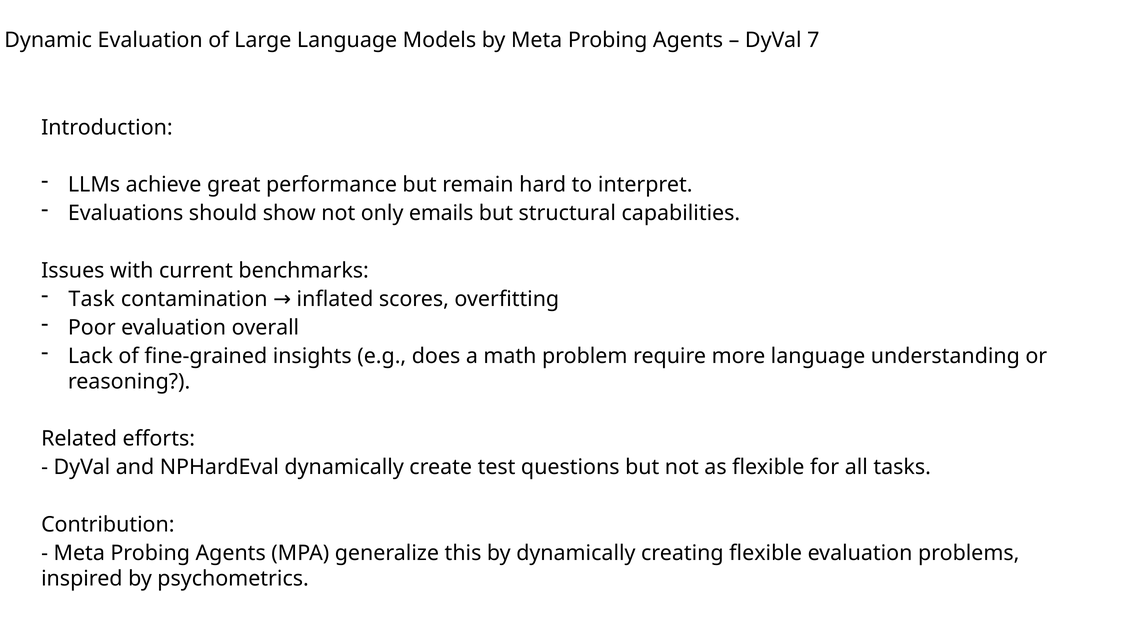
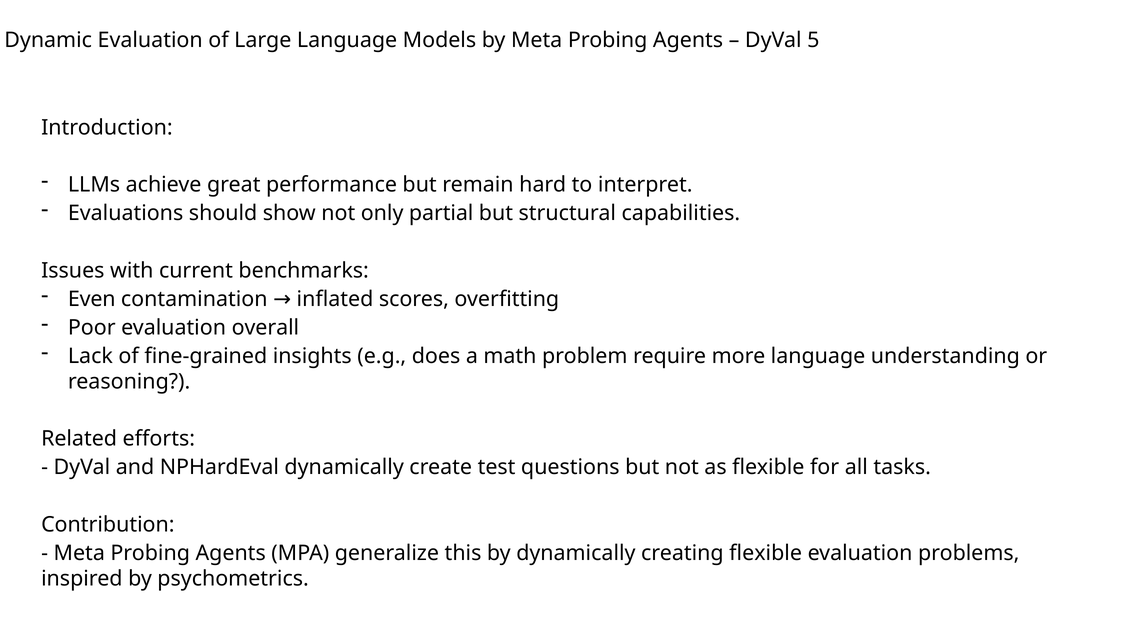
7: 7 -> 5 (813, 40)
emails: emails -> partial (441, 213)
Task: Task -> Even (92, 299)
